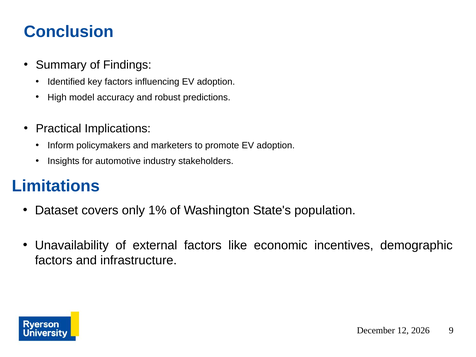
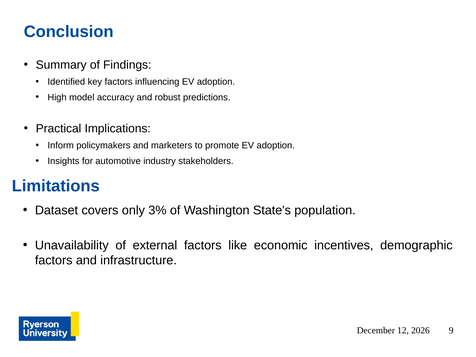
1%: 1% -> 3% (157, 210)
